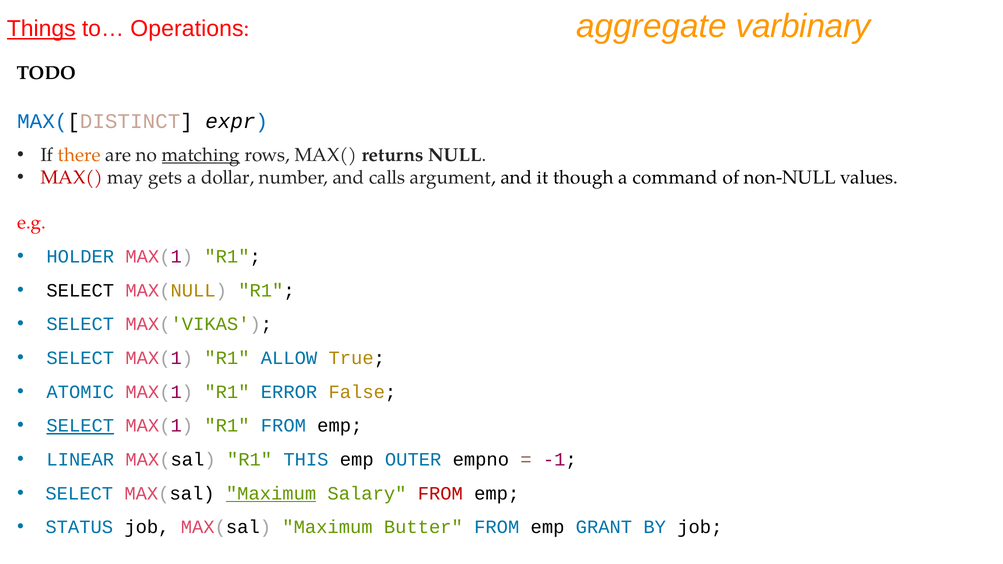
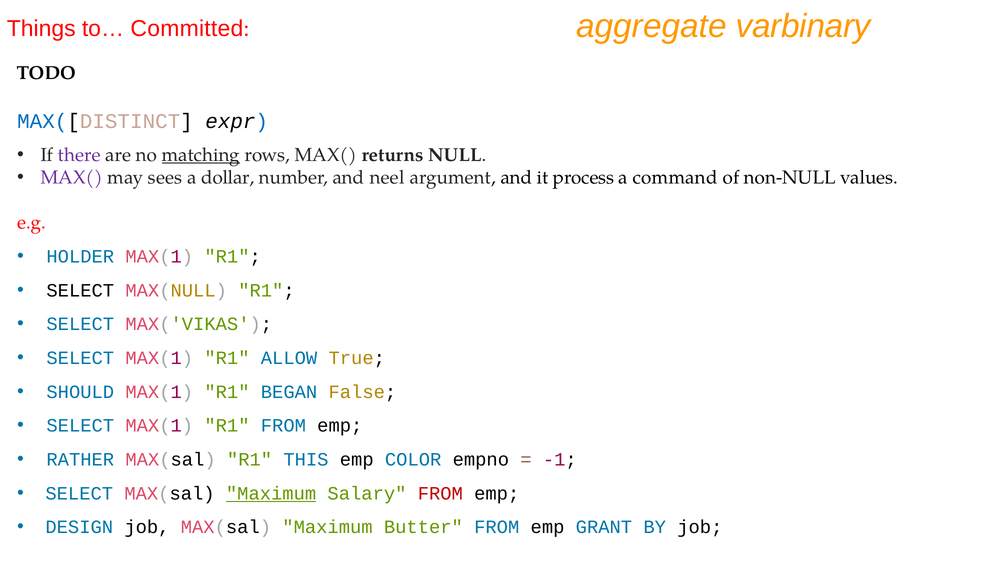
Things underline: present -> none (41, 29)
Operations: Operations -> Committed (187, 29)
there colour: orange -> purple (79, 155)
MAX( colour: red -> purple (72, 178)
gets: gets -> sees (165, 178)
calls: calls -> neel (387, 178)
though: though -> process (584, 178)
ATOMIC: ATOMIC -> SHOULD (80, 392)
ERROR: ERROR -> BEGAN (289, 392)
SELECT underline: present -> none (80, 426)
LINEAR: LINEAR -> RATHER (80, 460)
OUTER: OUTER -> COLOR (413, 460)
STATUS: STATUS -> DESIGN (79, 527)
